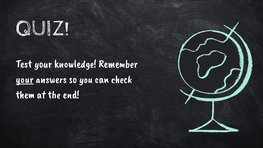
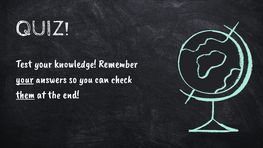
them underline: none -> present (25, 95)
